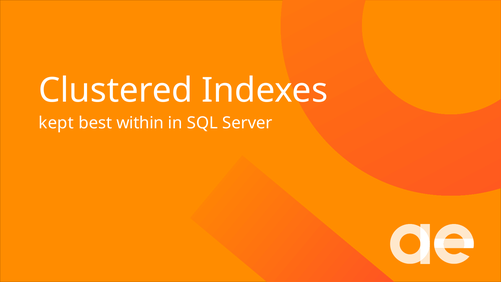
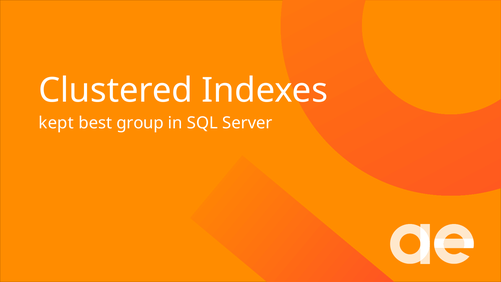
within: within -> group (140, 123)
